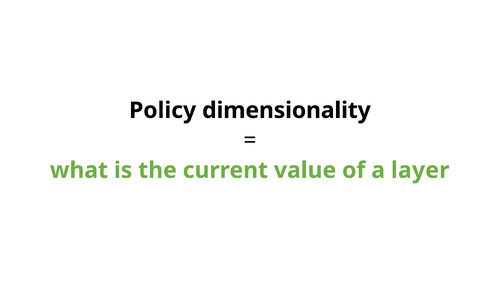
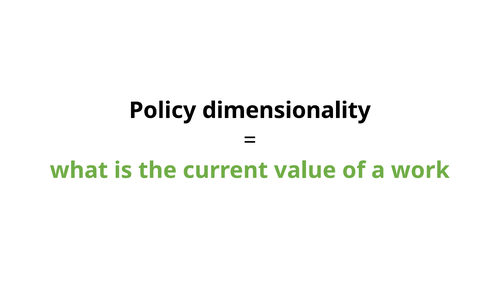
layer: layer -> work (420, 170)
